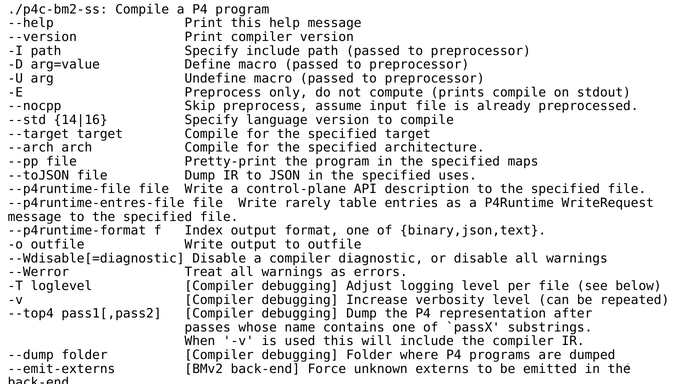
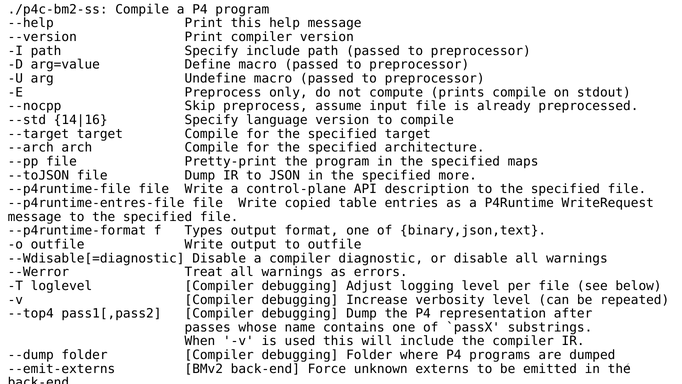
uses: uses -> more (458, 175)
rarely: rarely -> copied (308, 203)
Index: Index -> Types (204, 230)
